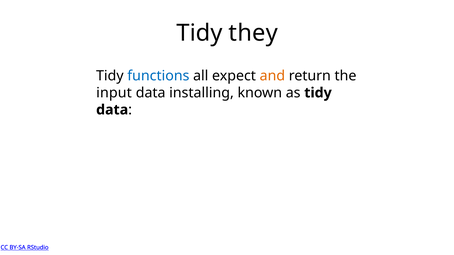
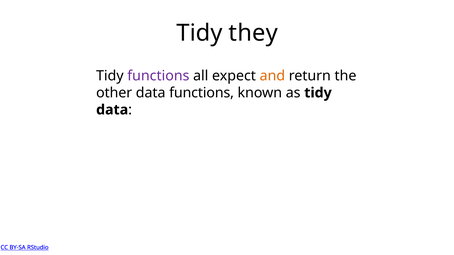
functions colour: blue -> purple (158, 76)
input: input -> other (114, 93)
data installing: installing -> functions (202, 93)
